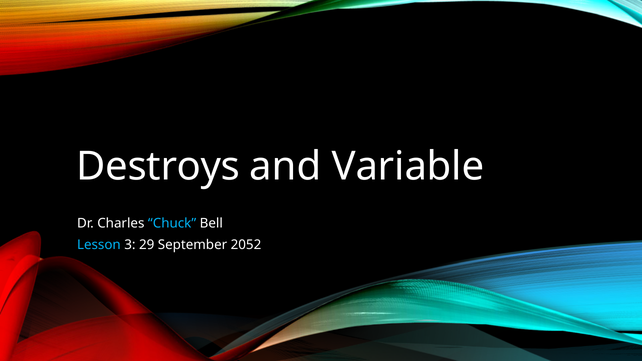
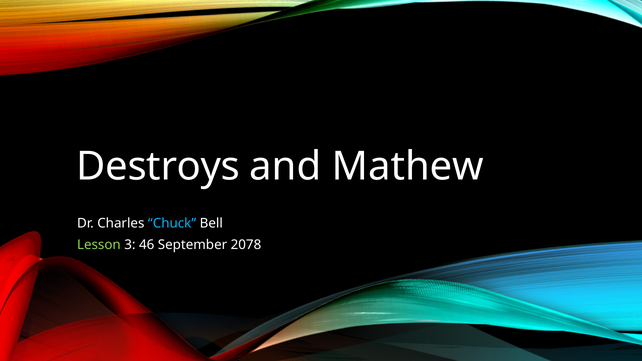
Variable: Variable -> Mathew (408, 167)
Lesson colour: light blue -> light green (99, 245)
29: 29 -> 46 (147, 245)
2052: 2052 -> 2078 (246, 245)
